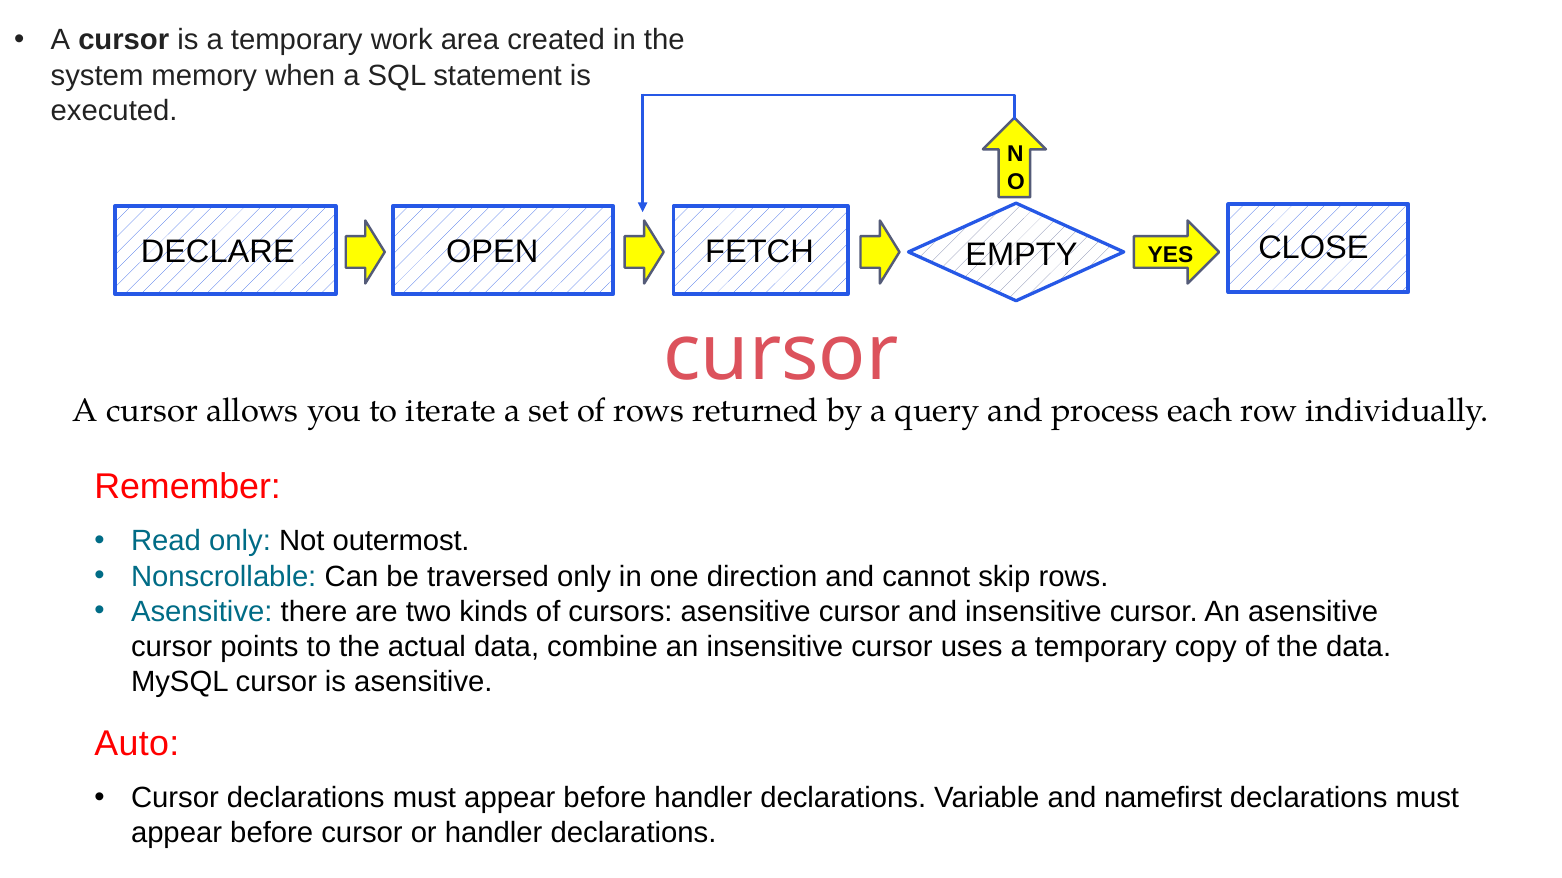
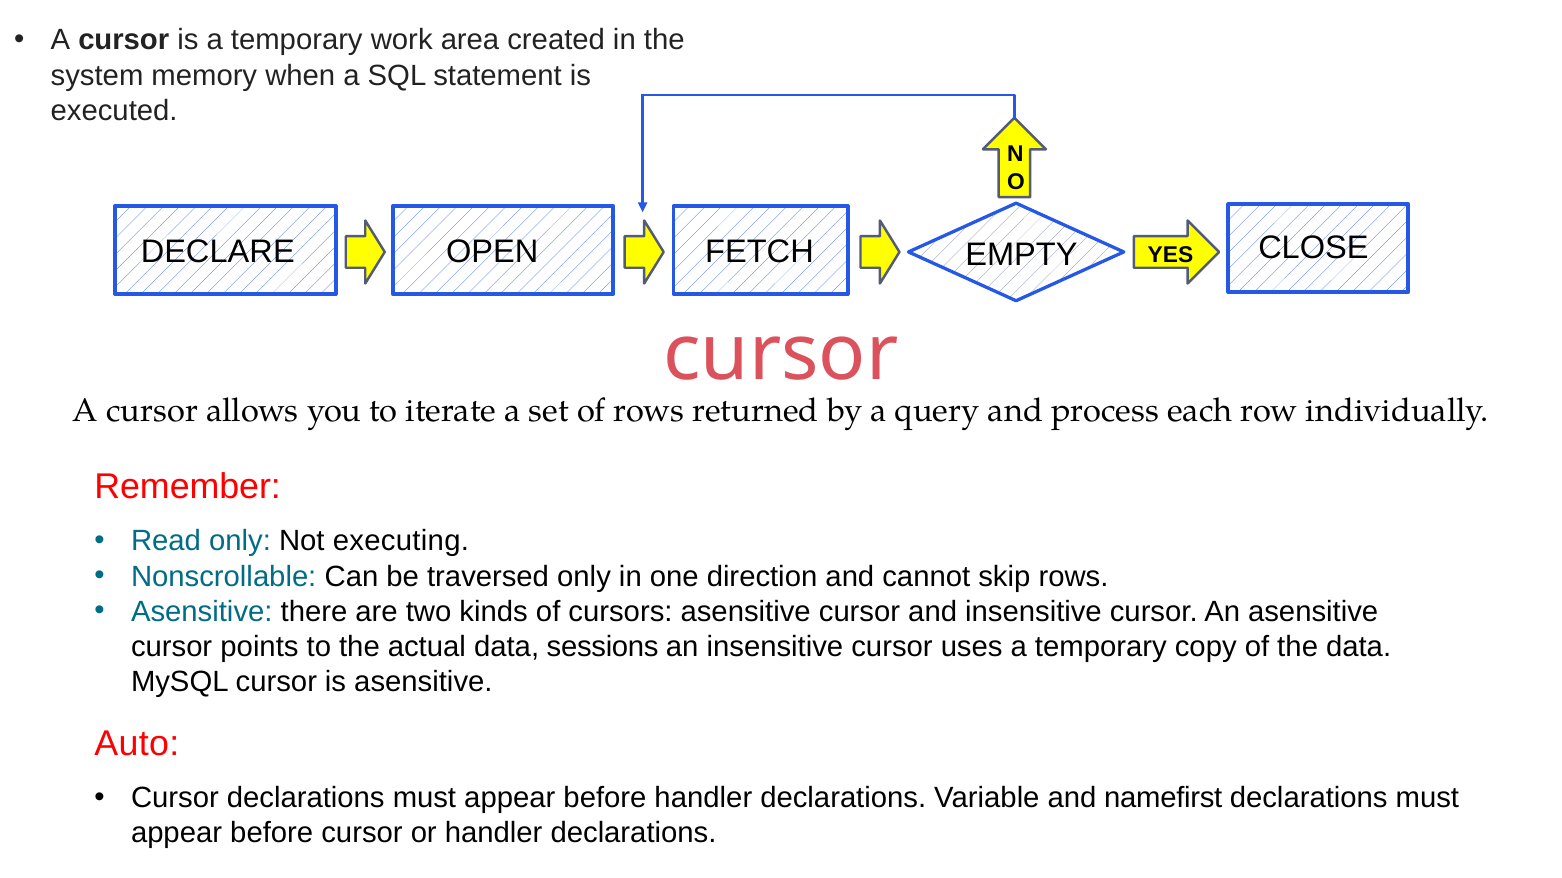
outermost: outermost -> executing (401, 542)
combine: combine -> sessions (603, 647)
